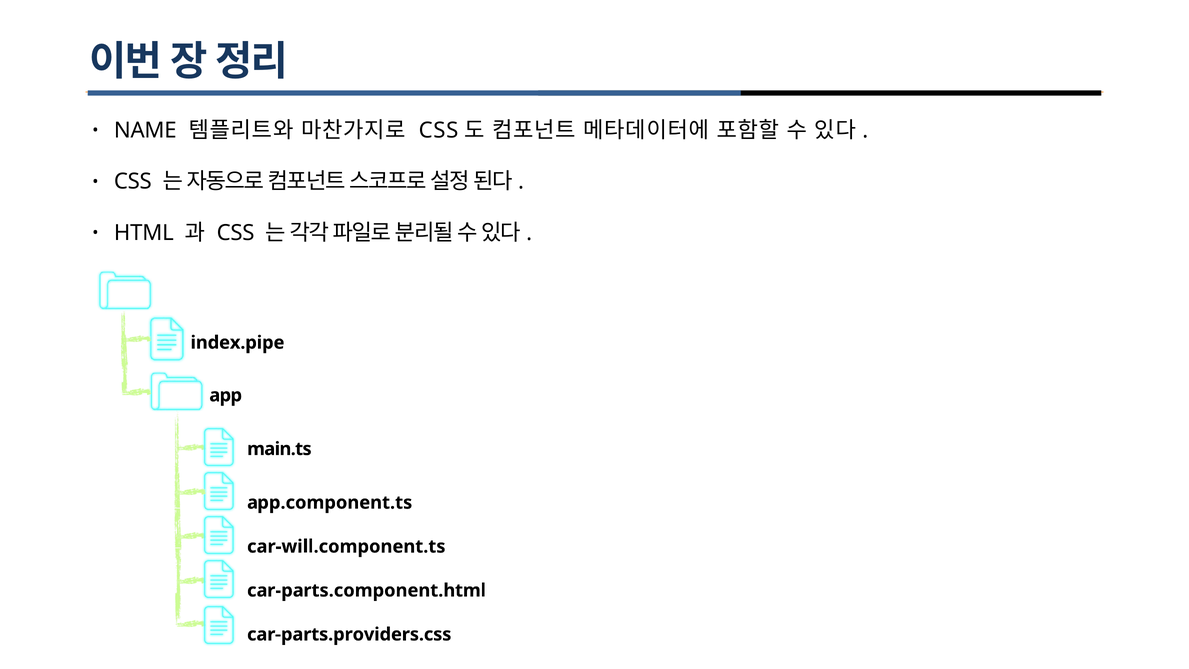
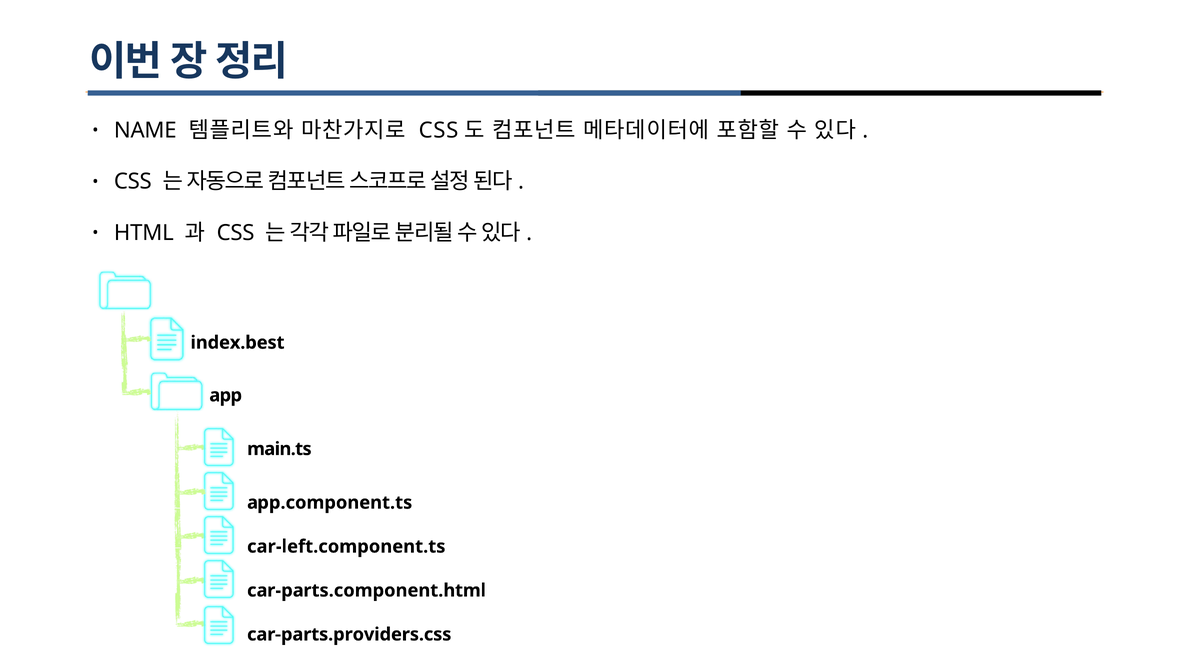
index.pipe: index.pipe -> index.best (237, 343)
car-will.component.ts: car-will.component.ts -> car-left.component.ts (346, 546)
